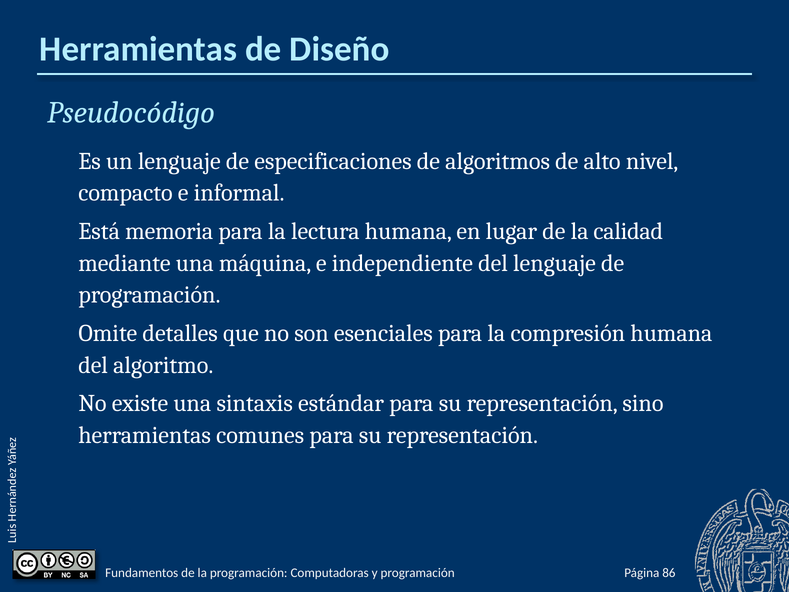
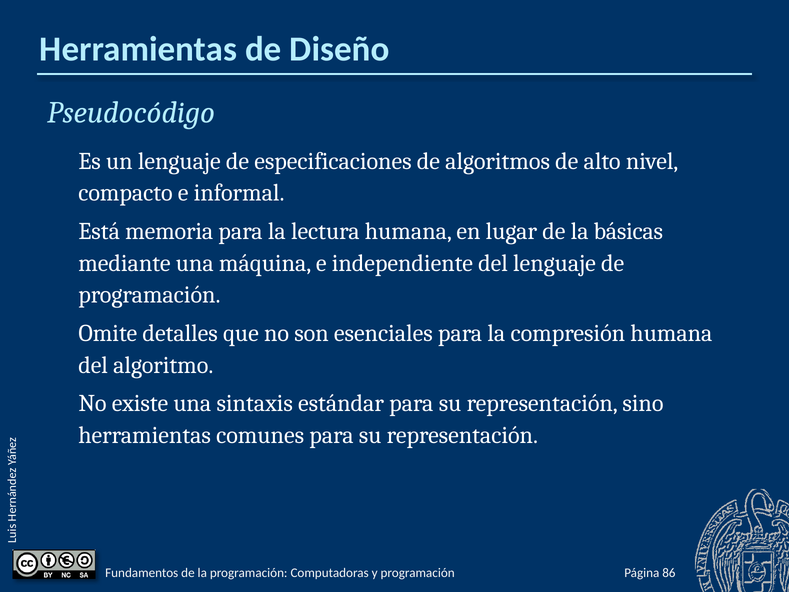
calidad: calidad -> básicas (628, 231)
